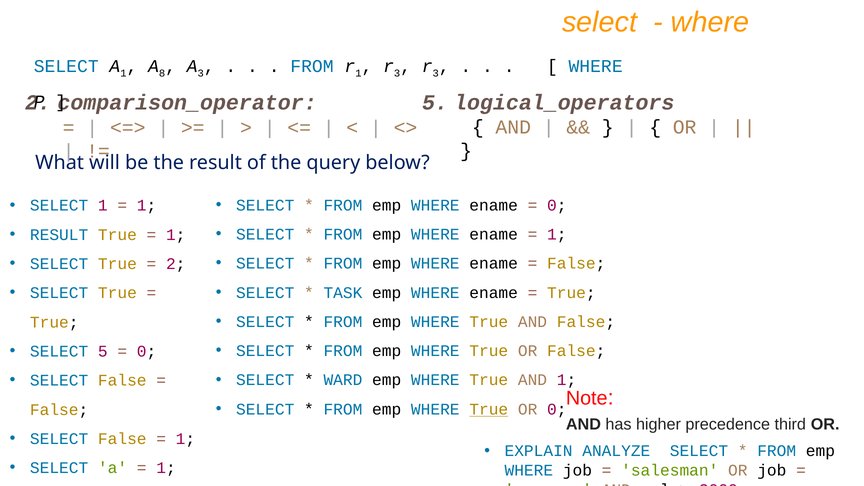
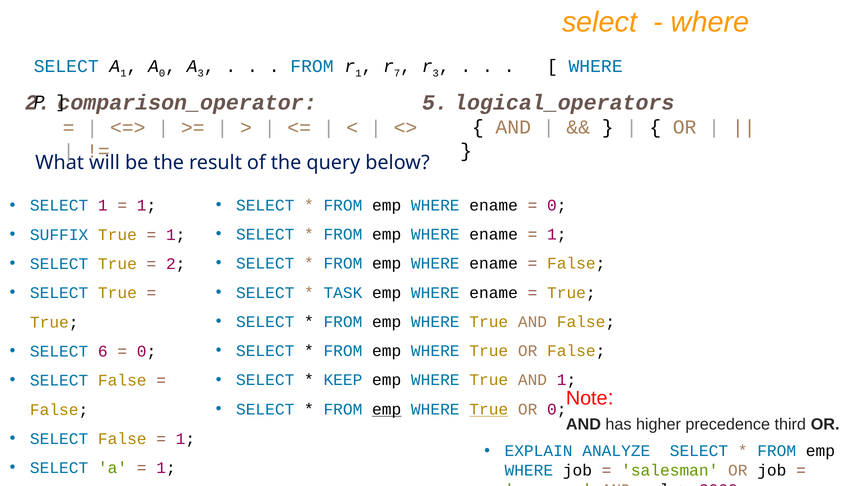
A 8: 8 -> 0 (162, 73)
3: 3 -> 7 (397, 73)
RESULT: RESULT -> SUFFIX (59, 235)
SELECT 5: 5 -> 6 (103, 351)
WARD: WARD -> KEEP (343, 380)
emp underline: none -> present (387, 409)
